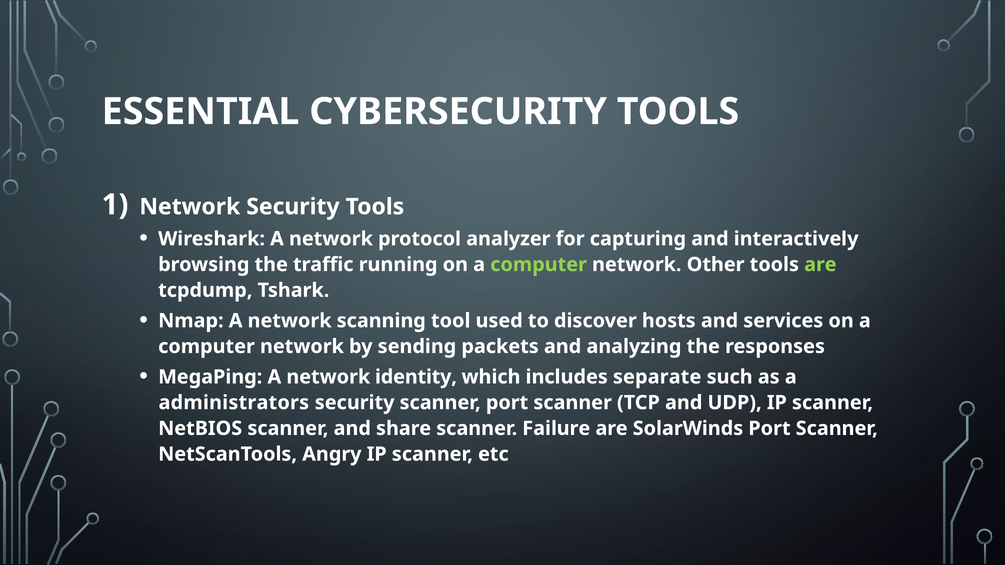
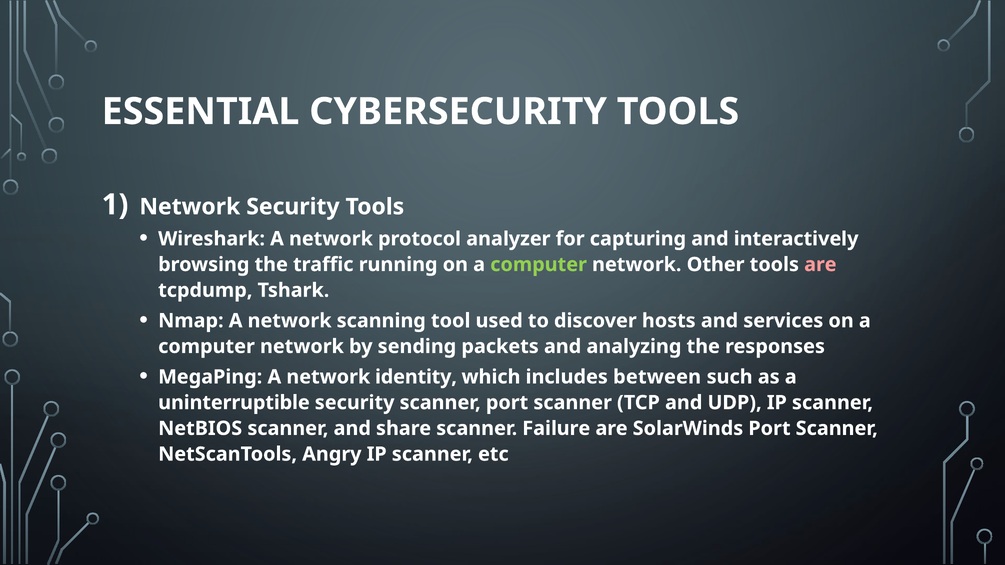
are colour: light green -> pink (820, 265)
separate: separate -> between (657, 377)
administrators: administrators -> uninterruptible (234, 403)
